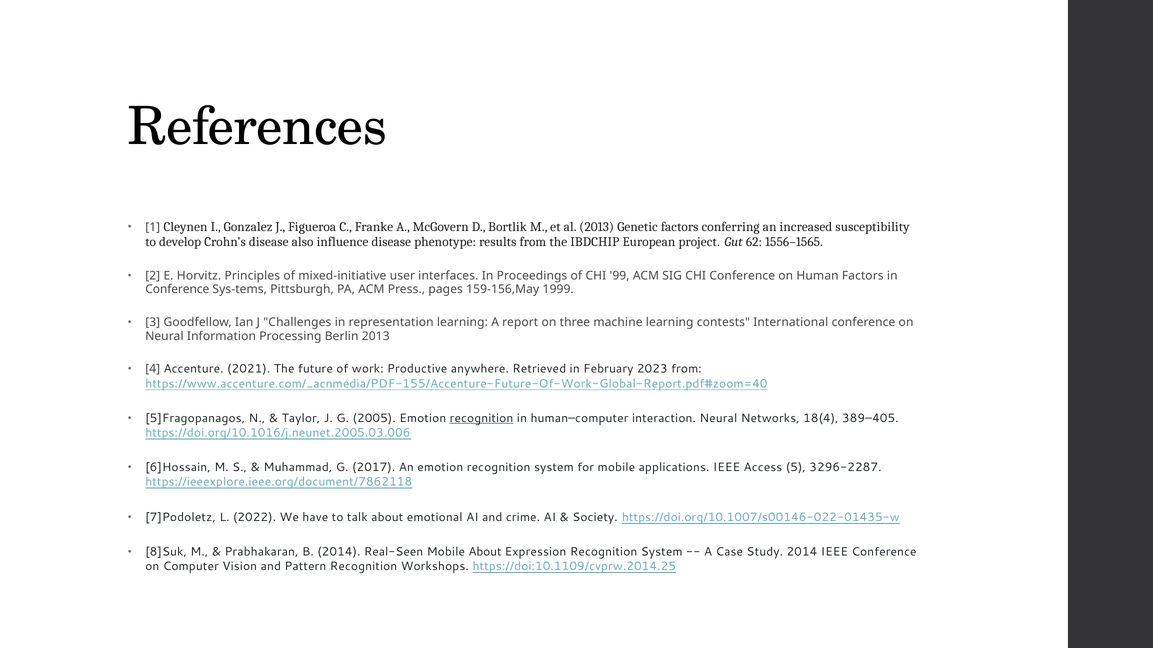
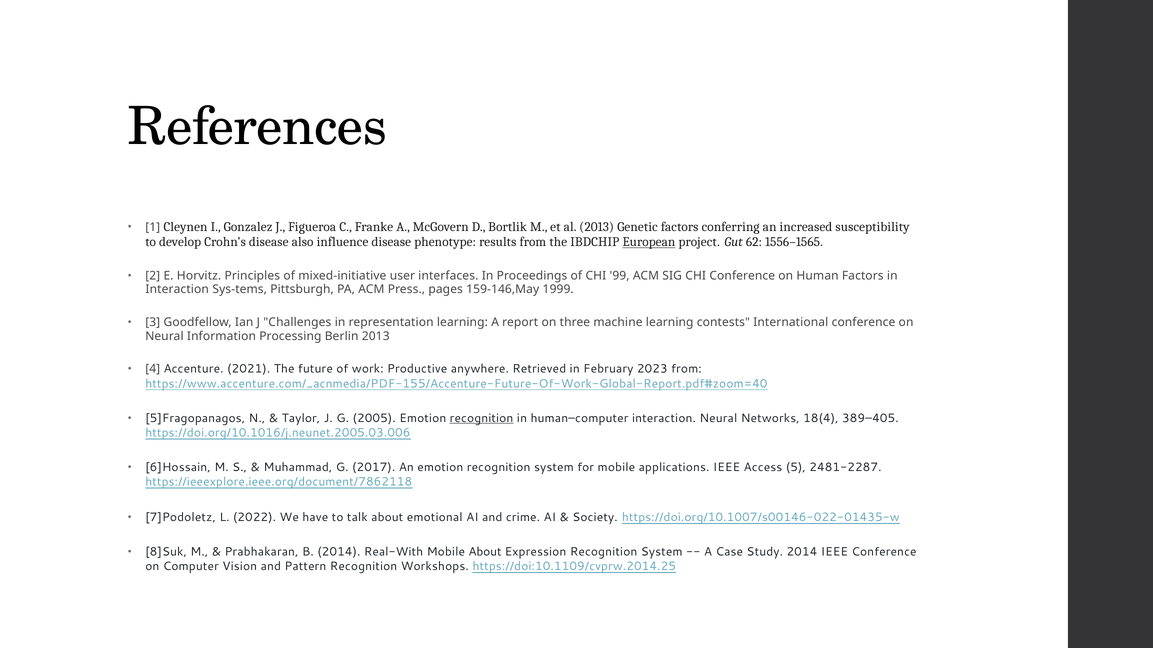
European underline: none -> present (649, 242)
Conference: Conference -> Interaction (177, 290)
159-156,May: 159-156,May -> 159-146,May (503, 290)
3296-2287: 3296-2287 -> 2481-2287 (845, 468)
Real-Seen: Real-Seen -> Real-With (394, 552)
